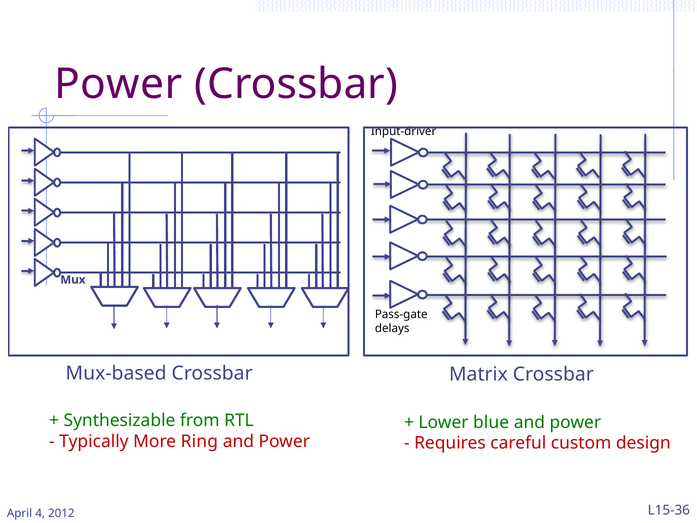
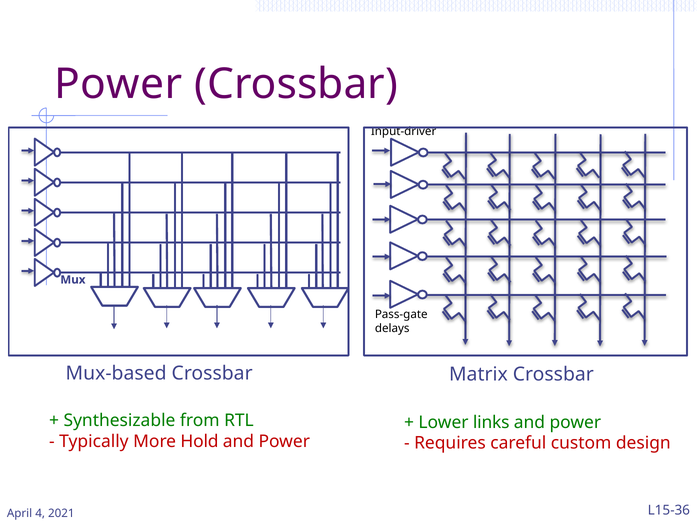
blue: blue -> links (491, 422)
Ring: Ring -> Hold (199, 441)
2012: 2012 -> 2021 (61, 513)
